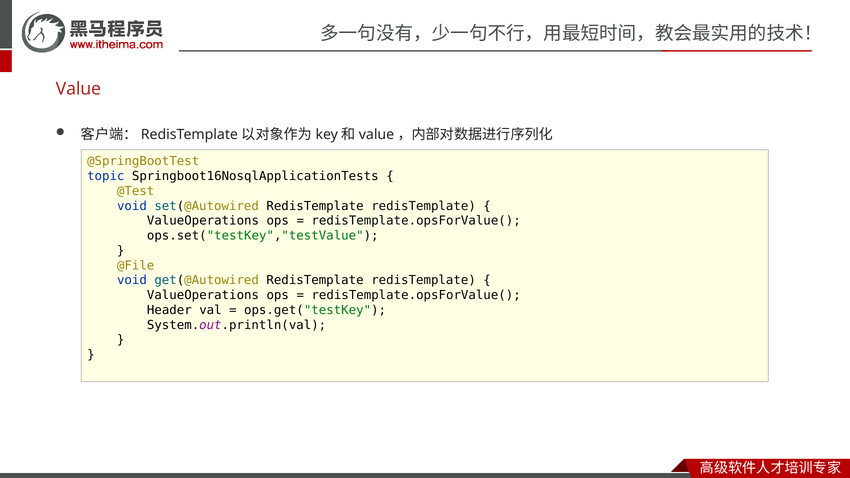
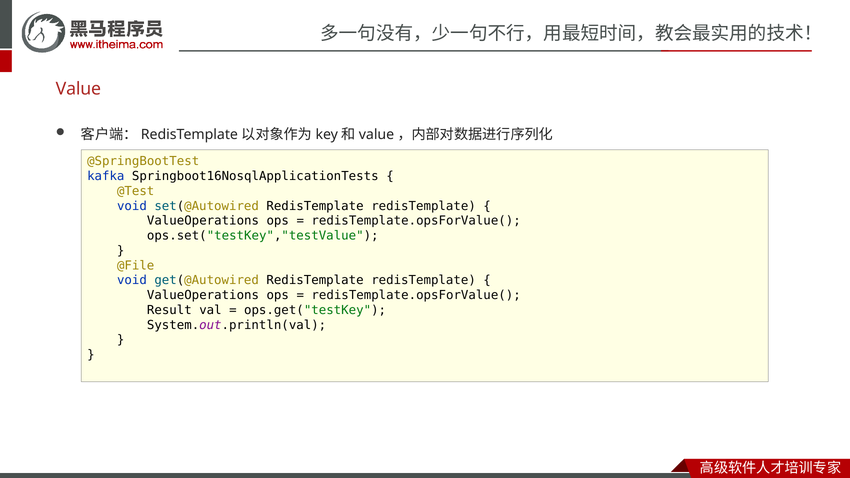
topic: topic -> kafka (106, 176)
Header: Header -> Result (169, 310)
